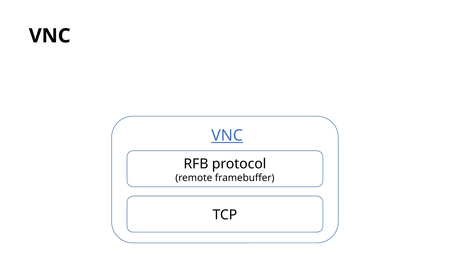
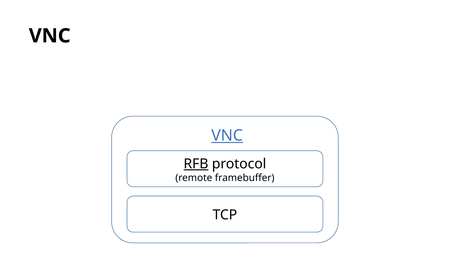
RFB underline: none -> present (196, 164)
